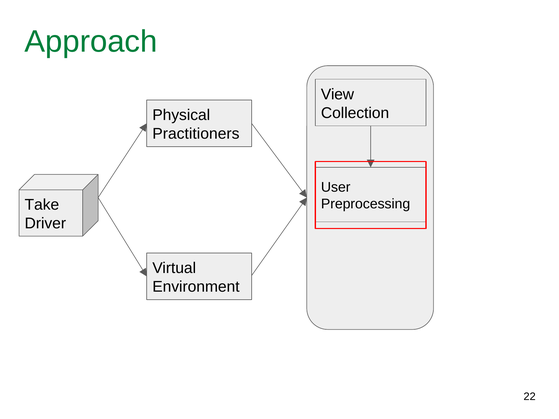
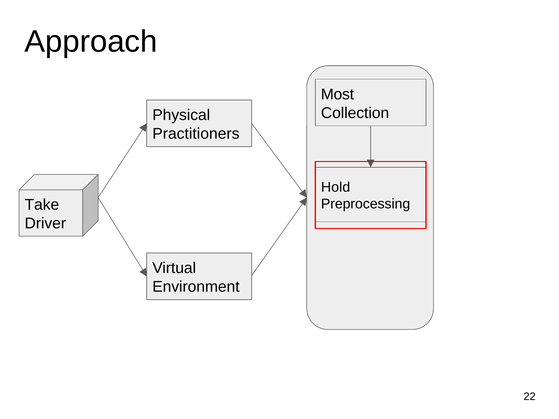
Approach colour: green -> black (91, 41)
View: View -> Most (337, 94)
User: User -> Hold (336, 187)
